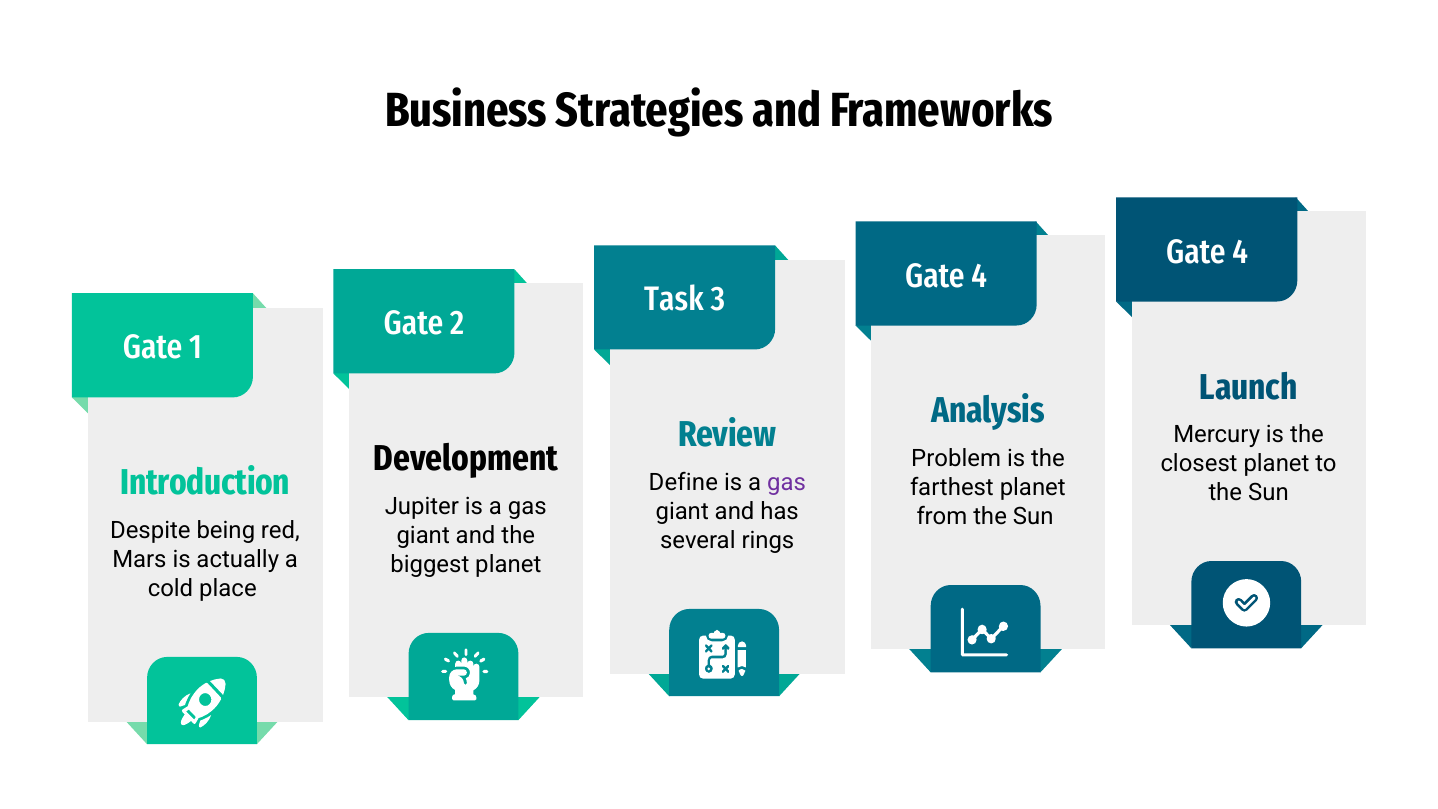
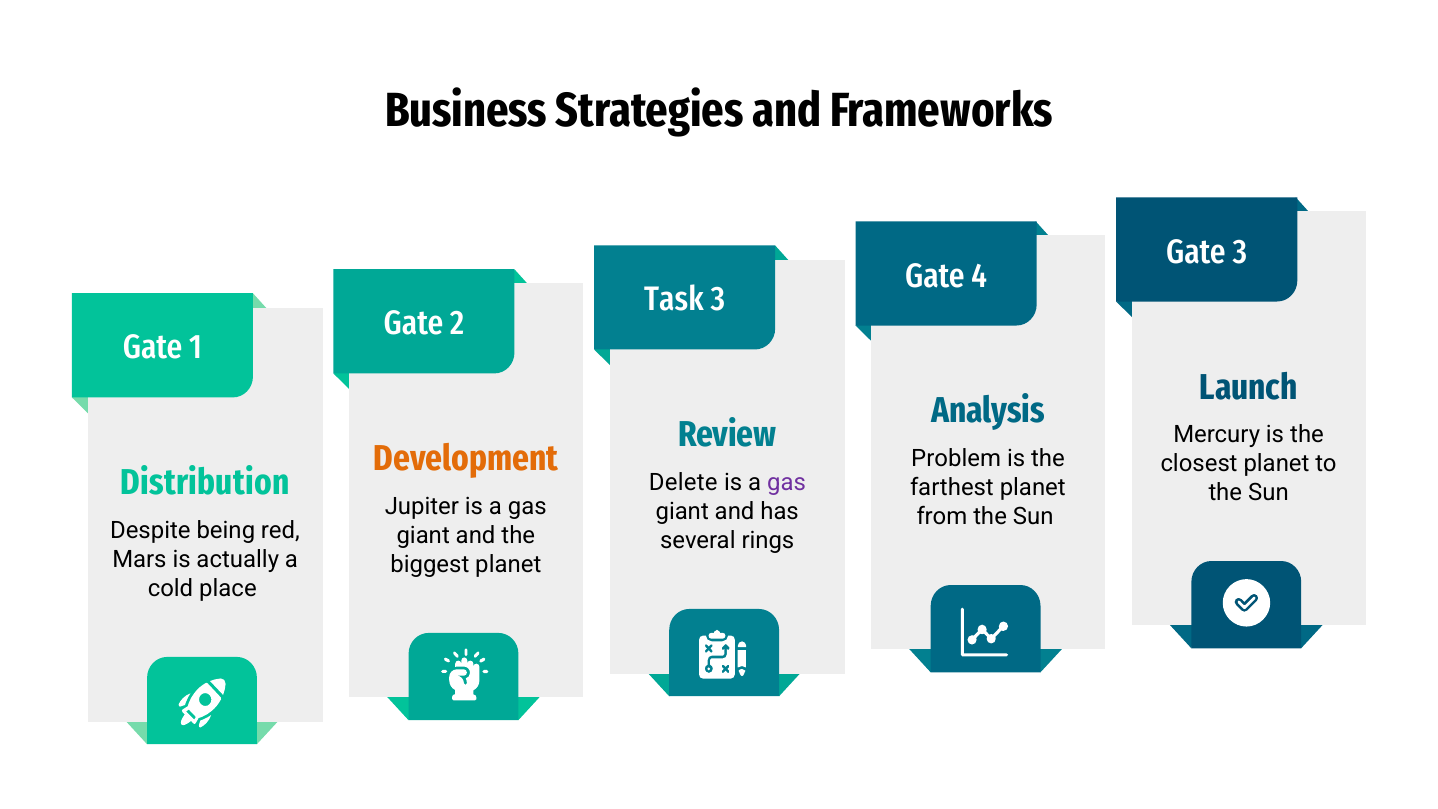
4: 4 -> 3 (1240, 252)
Development colour: black -> orange (466, 459)
Introduction: Introduction -> Distribution (205, 483)
Define: Define -> Delete (683, 483)
